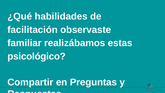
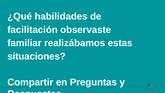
psicológico: psicológico -> situaciones (37, 56)
